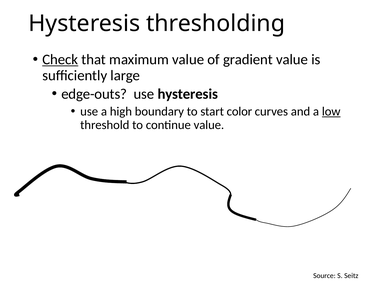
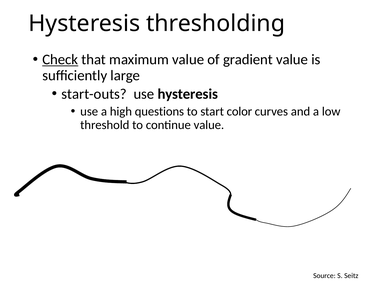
edge-outs: edge-outs -> start-outs (94, 94)
boundary: boundary -> questions (159, 111)
low underline: present -> none (331, 111)
